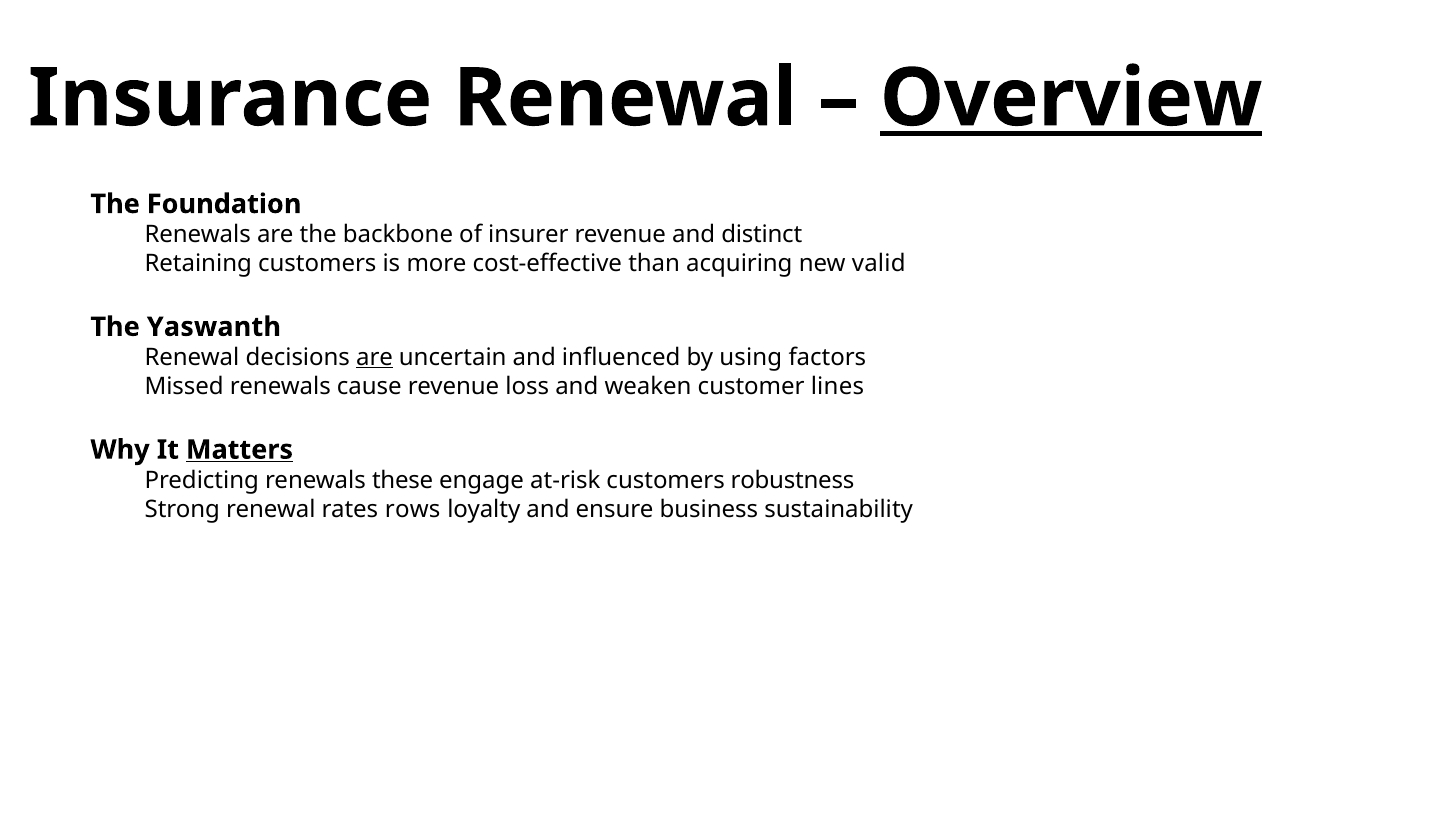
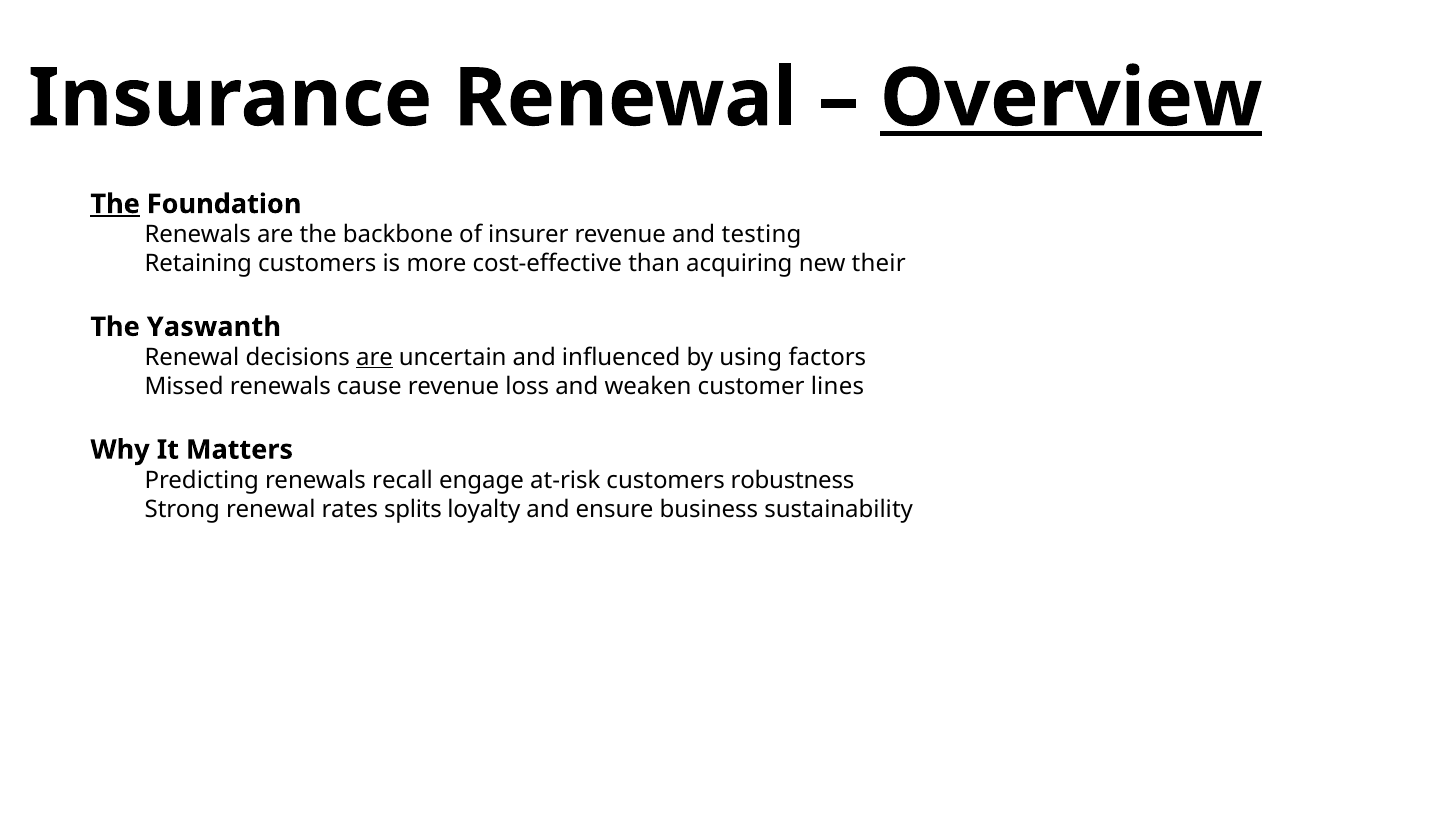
The underline: none -> present (115, 204)
distinct: distinct -> testing (762, 234)
valid: valid -> their (879, 263)
Matters underline: present -> none (239, 449)
these: these -> recall (403, 480)
rows: rows -> splits (413, 509)
